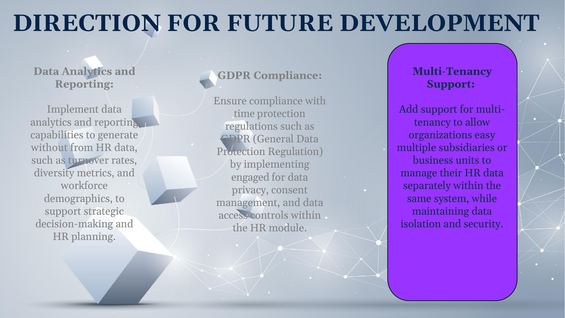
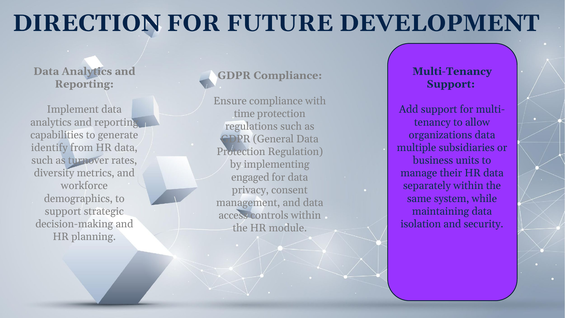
organizations easy: easy -> data (485, 135)
without: without -> identify (49, 148)
